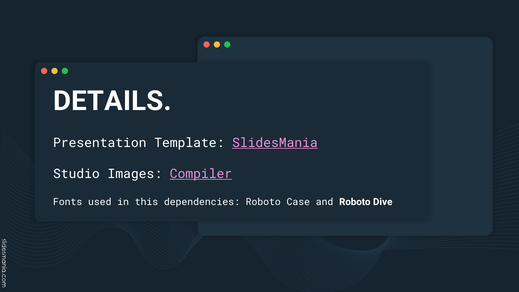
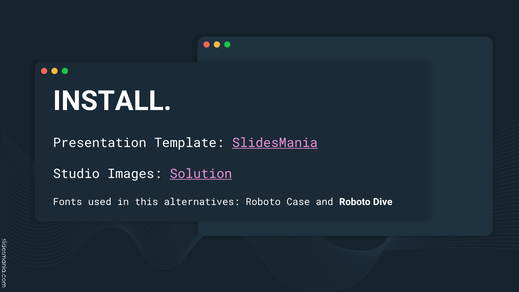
DETAILS: DETAILS -> INSTALL (112, 101)
Compiler: Compiler -> Solution (201, 174)
dependencies: dependencies -> alternatives (202, 202)
